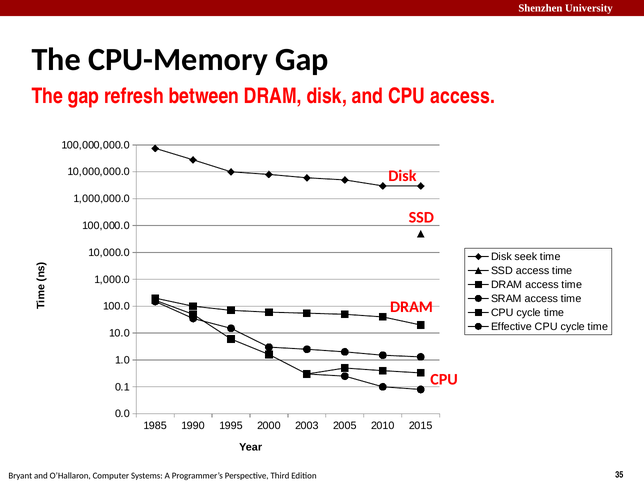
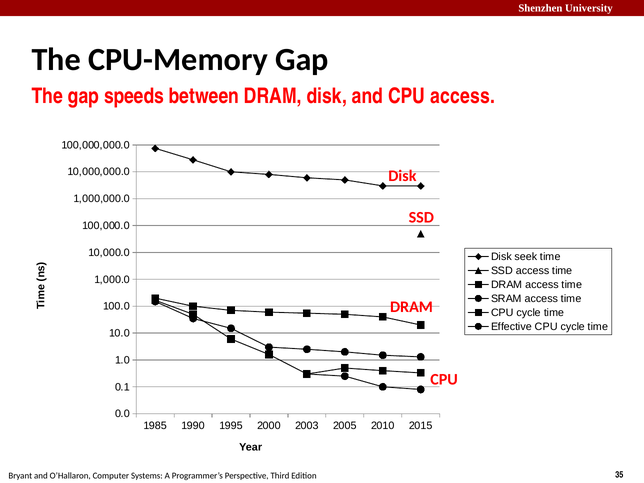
refresh: refresh -> speeds (134, 96)
